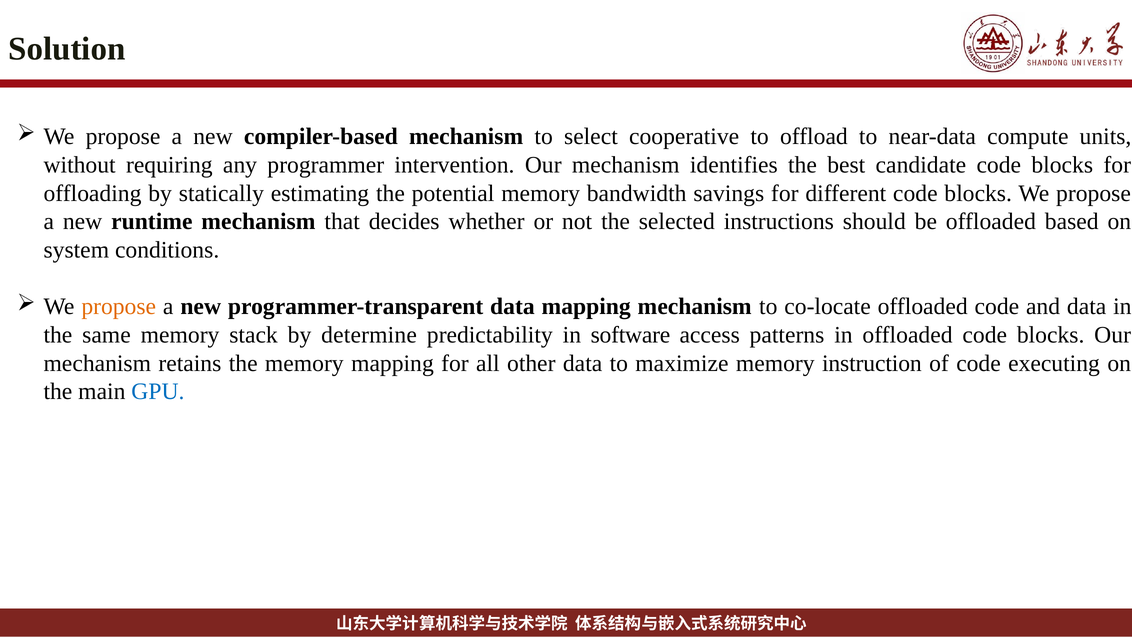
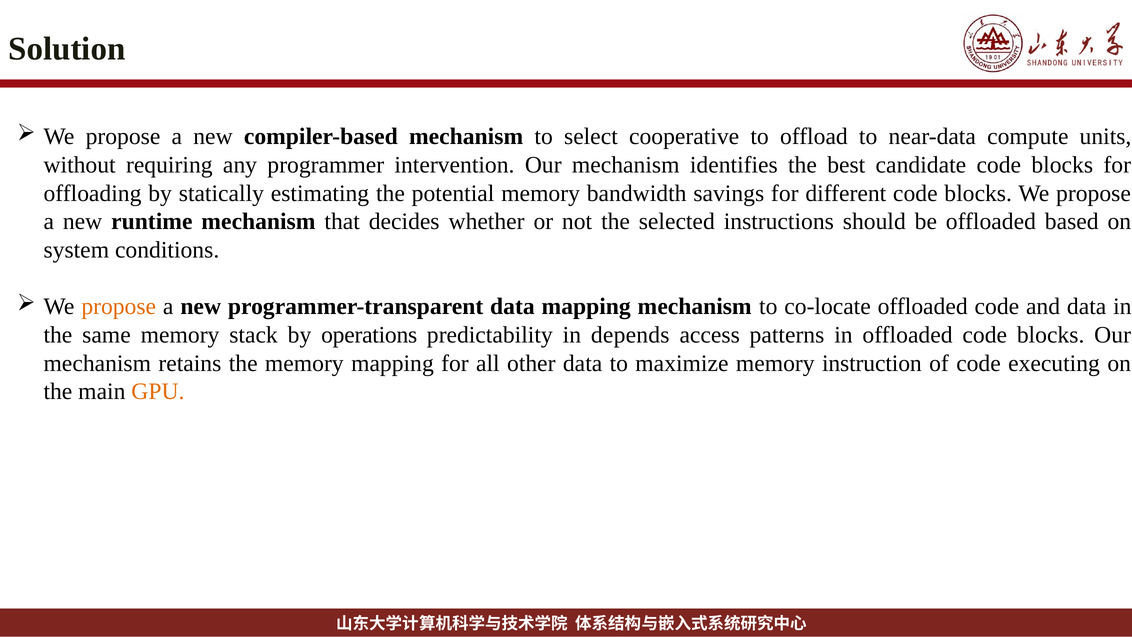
determine: determine -> operations (369, 335)
software: software -> depends (630, 335)
GPU colour: blue -> orange (158, 391)
